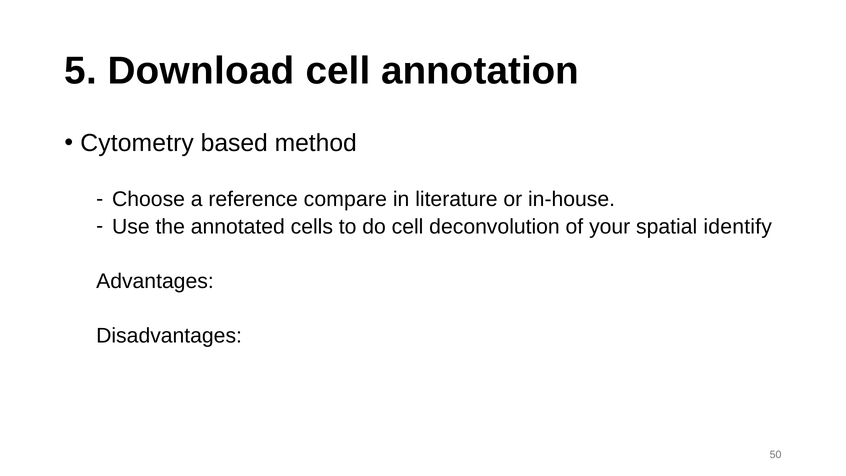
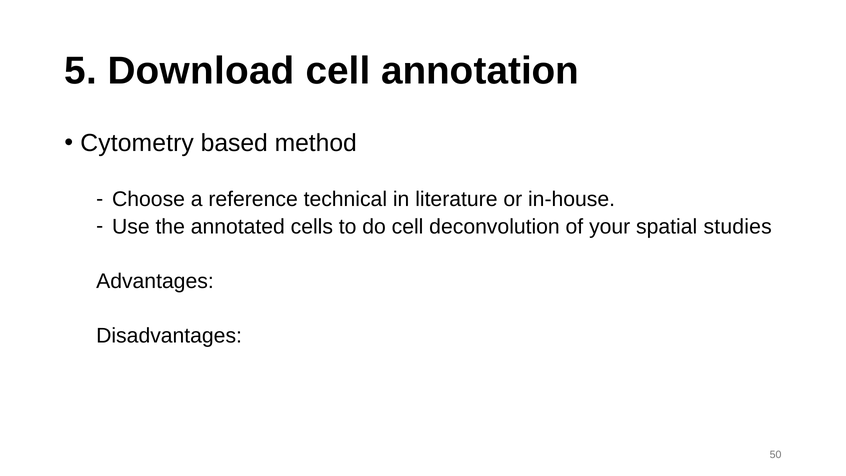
compare: compare -> technical (345, 199)
identify: identify -> studies (738, 227)
